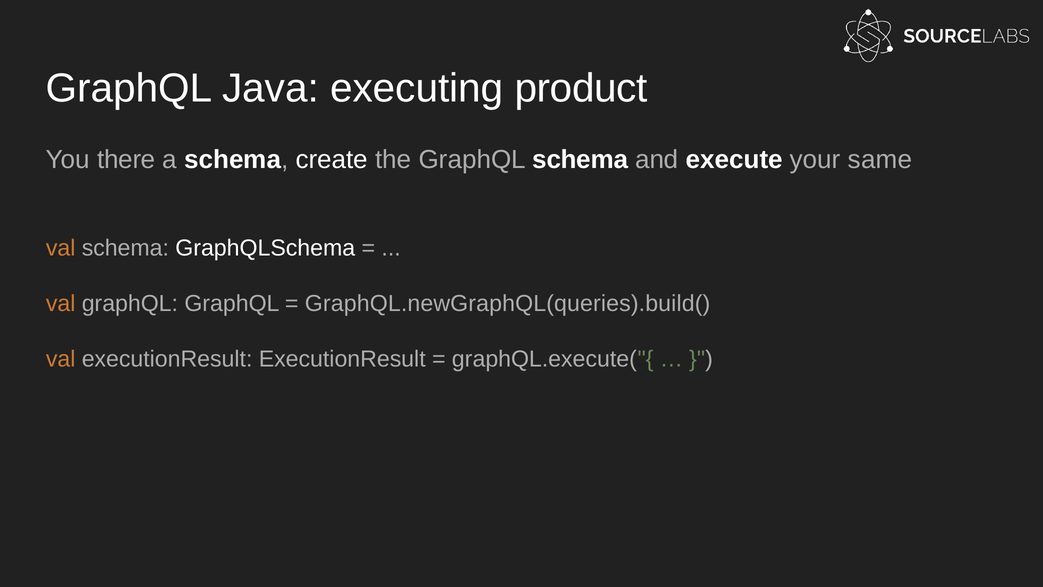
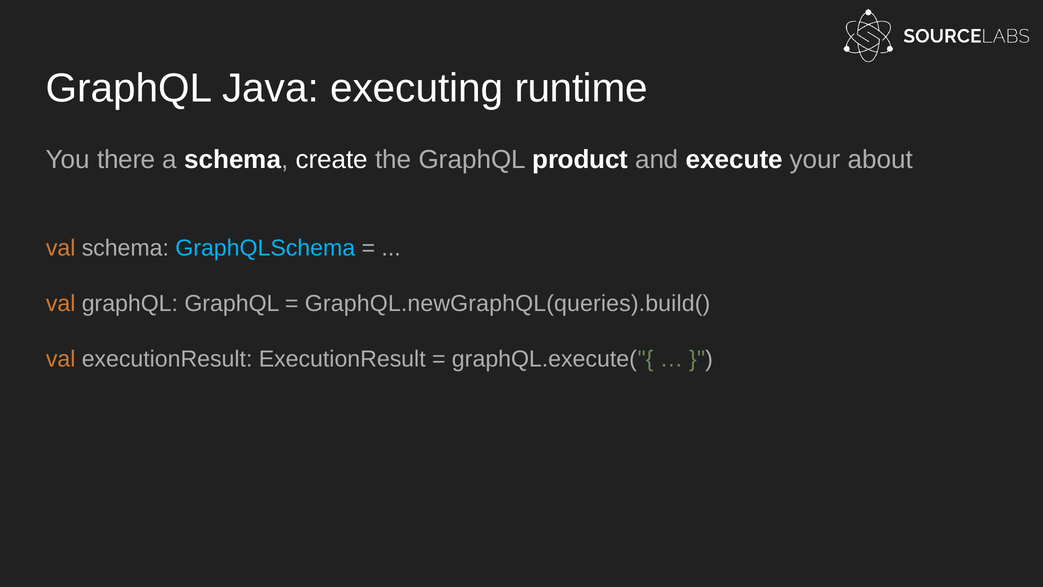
product: product -> runtime (581, 88)
GraphQL schema: schema -> product (580, 159)
same: same -> about (880, 159)
GraphQLSchema colour: white -> light blue (265, 248)
